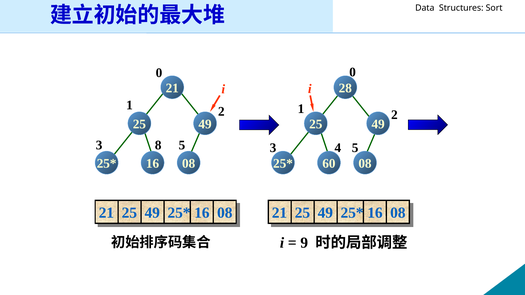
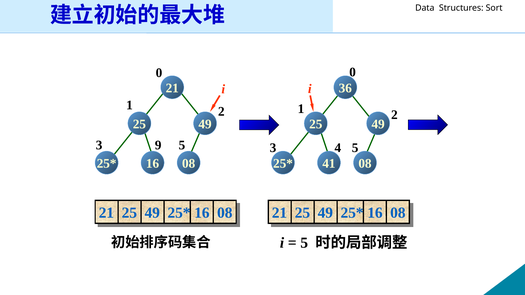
28: 28 -> 36 (345, 88)
8: 8 -> 9 (158, 145)
60: 60 -> 41 (329, 164)
9: 9 -> 5 (304, 243)
